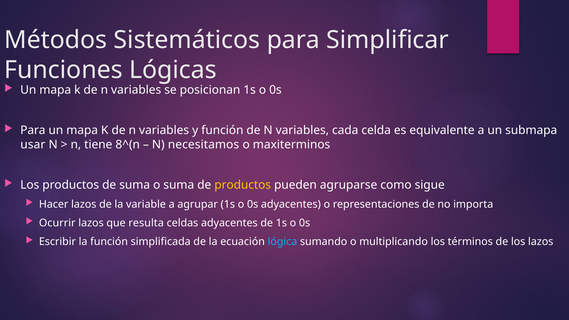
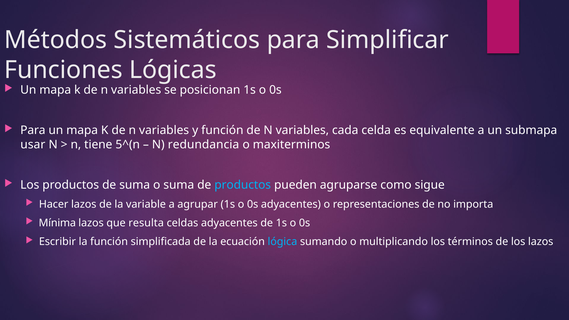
8^(n: 8^(n -> 5^(n (128, 145)
necesitamos: necesitamos -> redundancia (204, 145)
productos colour: yellow -> light blue (243, 185)
Ocurrir: Ocurrir -> Mínima (57, 223)
